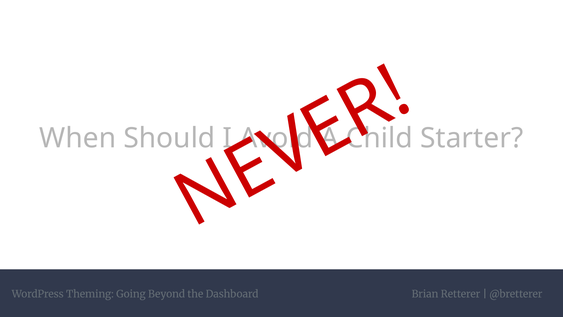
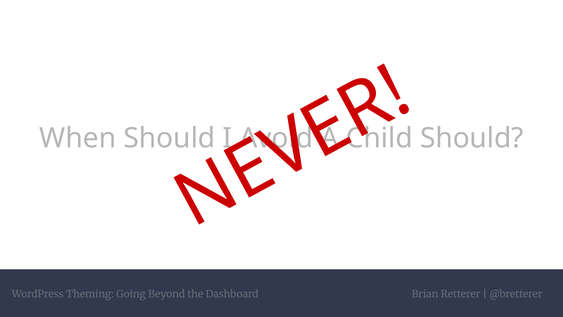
Starter: Starter -> Should (472, 138)
